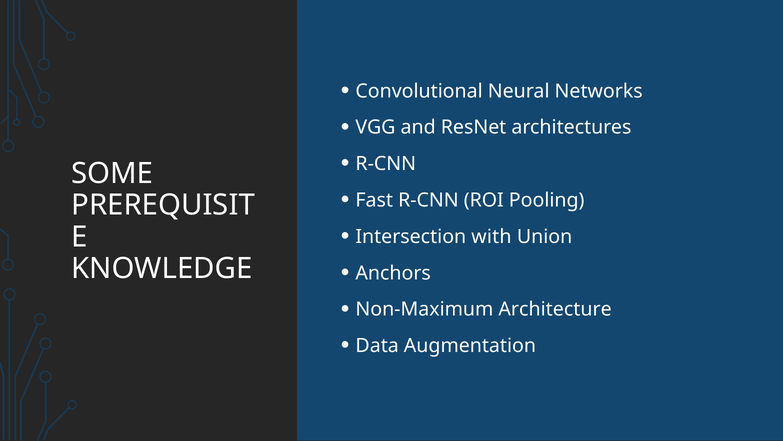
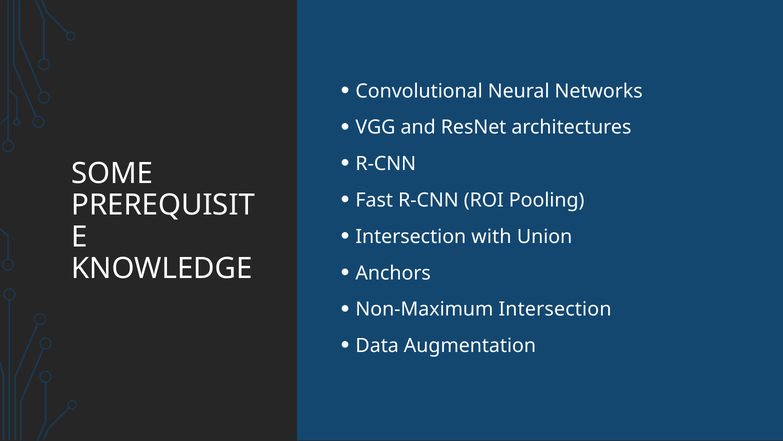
Non-Maximum Architecture: Architecture -> Intersection (555, 309)
